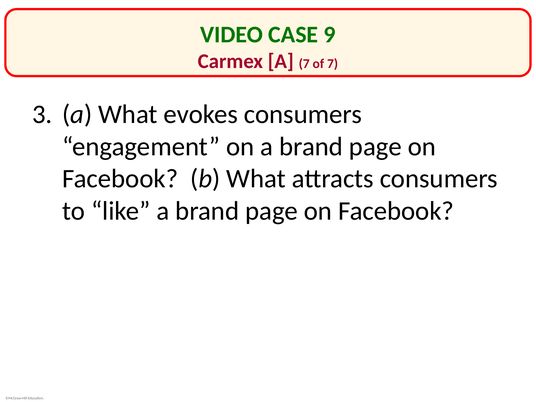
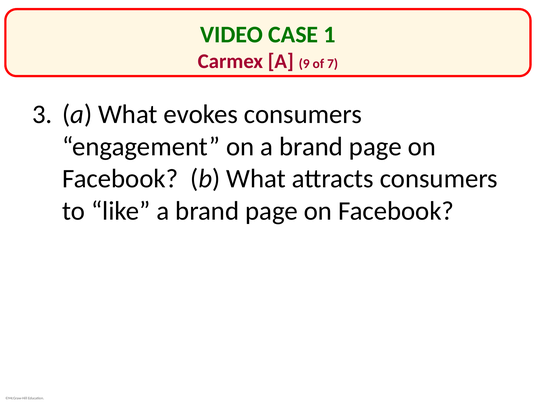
9: 9 -> 1 (330, 35)
A 7: 7 -> 9 (304, 64)
